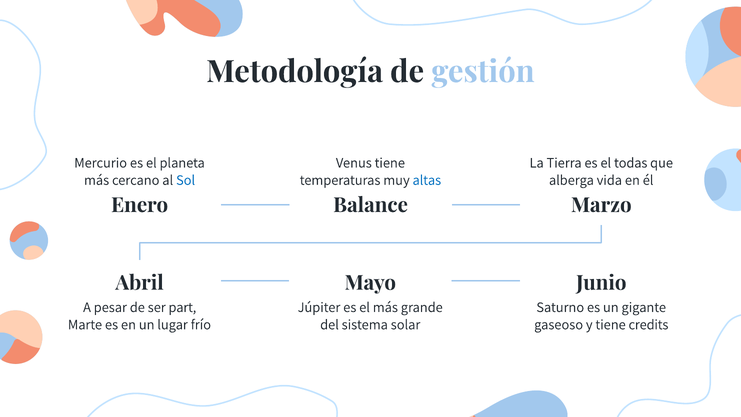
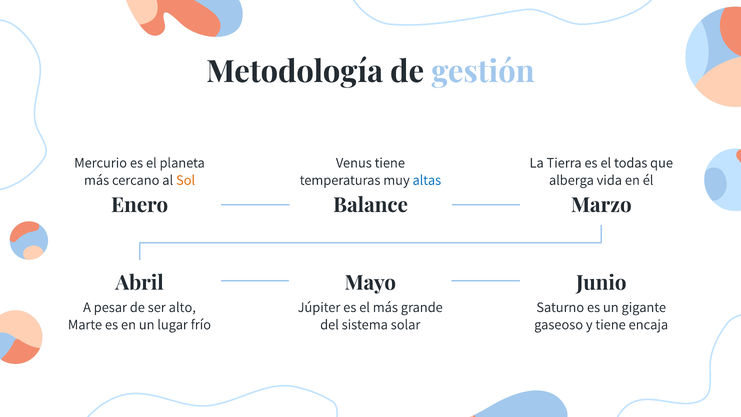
Sol colour: blue -> orange (186, 180)
part: part -> alto (182, 307)
credits: credits -> encaja (648, 324)
